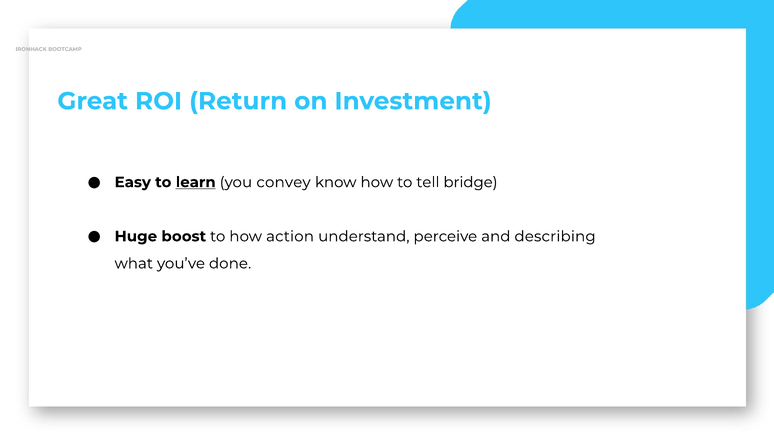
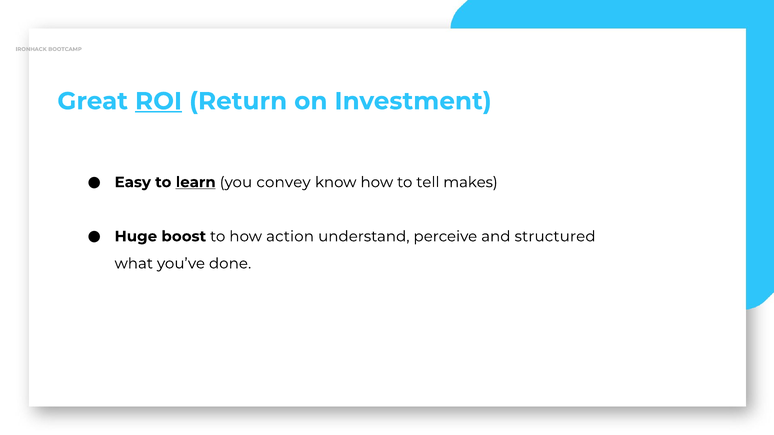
ROI underline: none -> present (159, 101)
bridge: bridge -> makes (470, 182)
describing: describing -> structured (555, 237)
